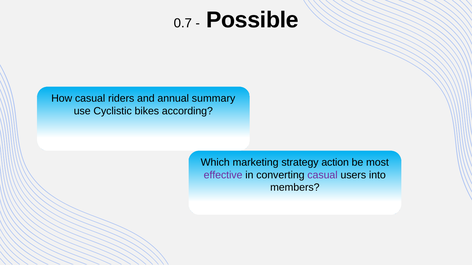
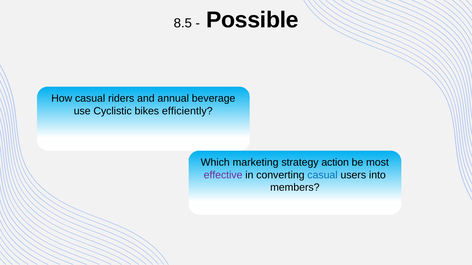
0.7: 0.7 -> 8.5 (183, 23)
summary: summary -> beverage (214, 99)
according: according -> efficiently (187, 111)
casual colour: purple -> blue (323, 175)
